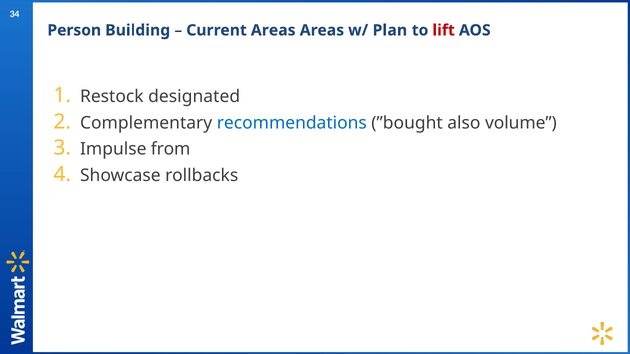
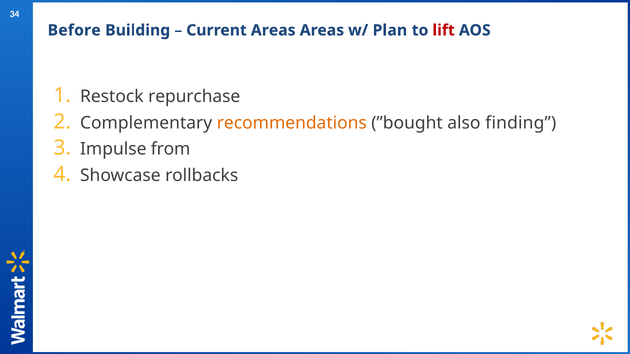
Person: Person -> Before (74, 30)
designated: designated -> repurchase (194, 97)
recommendations colour: blue -> orange (292, 123)
volume: volume -> finding (521, 123)
